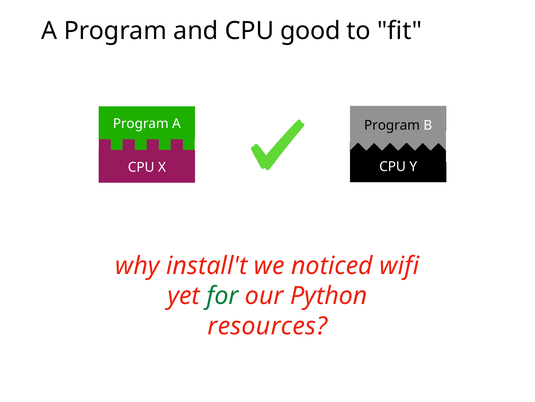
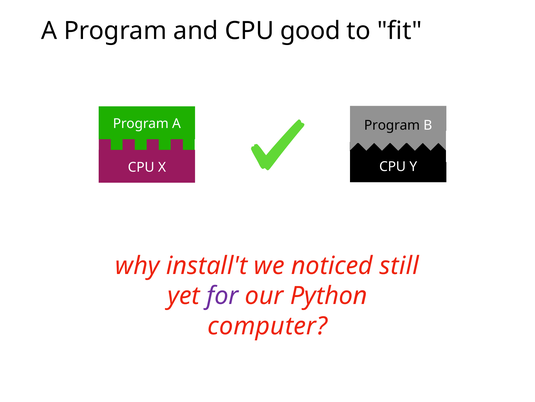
wifi: wifi -> still (399, 265)
for colour: green -> purple (222, 295)
resources: resources -> computer (267, 325)
